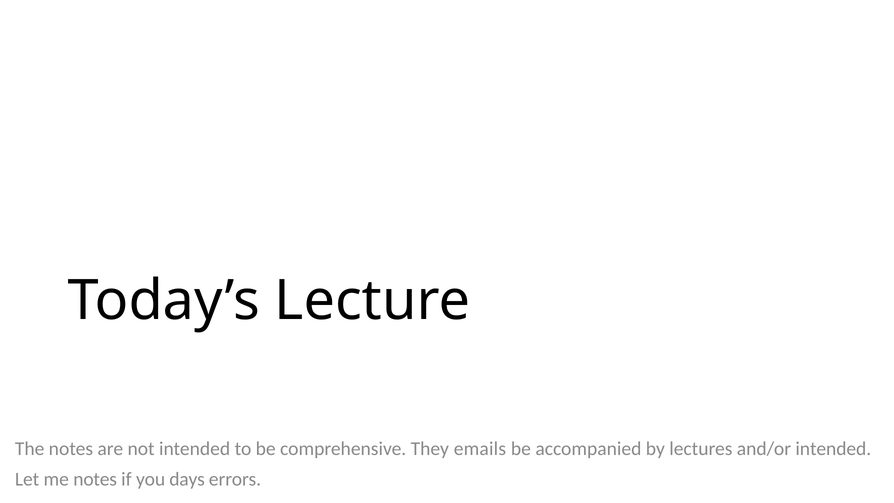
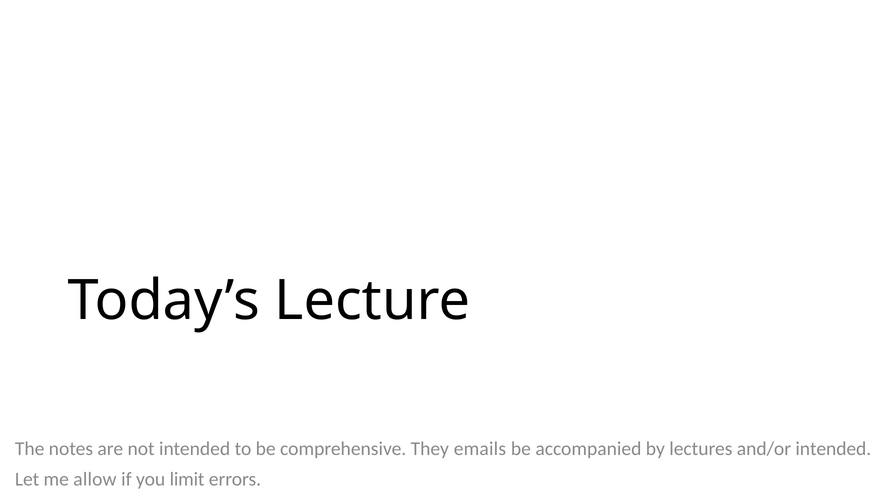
me notes: notes -> allow (95, 479)
days: days -> limit (187, 479)
